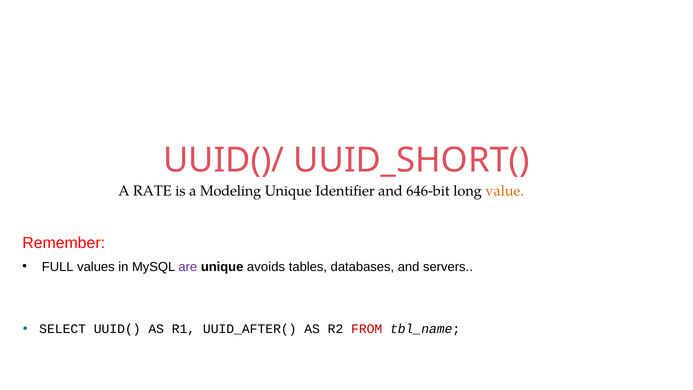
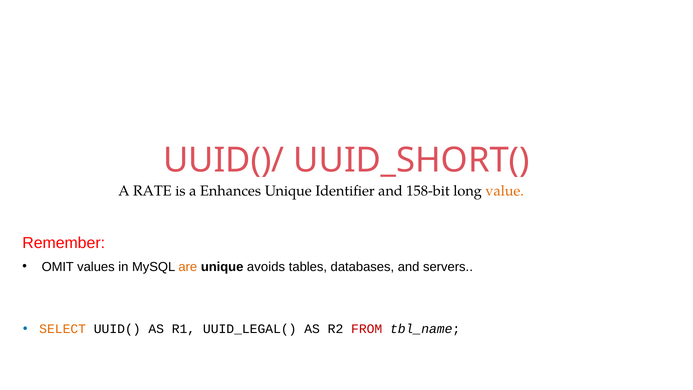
Modeling: Modeling -> Enhances (231, 191)
646-bit: 646-bit -> 158-bit (428, 191)
FULL: FULL -> OMIT (58, 267)
are colour: purple -> orange (188, 267)
SELECT colour: black -> orange (63, 329)
UUID_AFTER(: UUID_AFTER( -> UUID_LEGAL( (250, 329)
